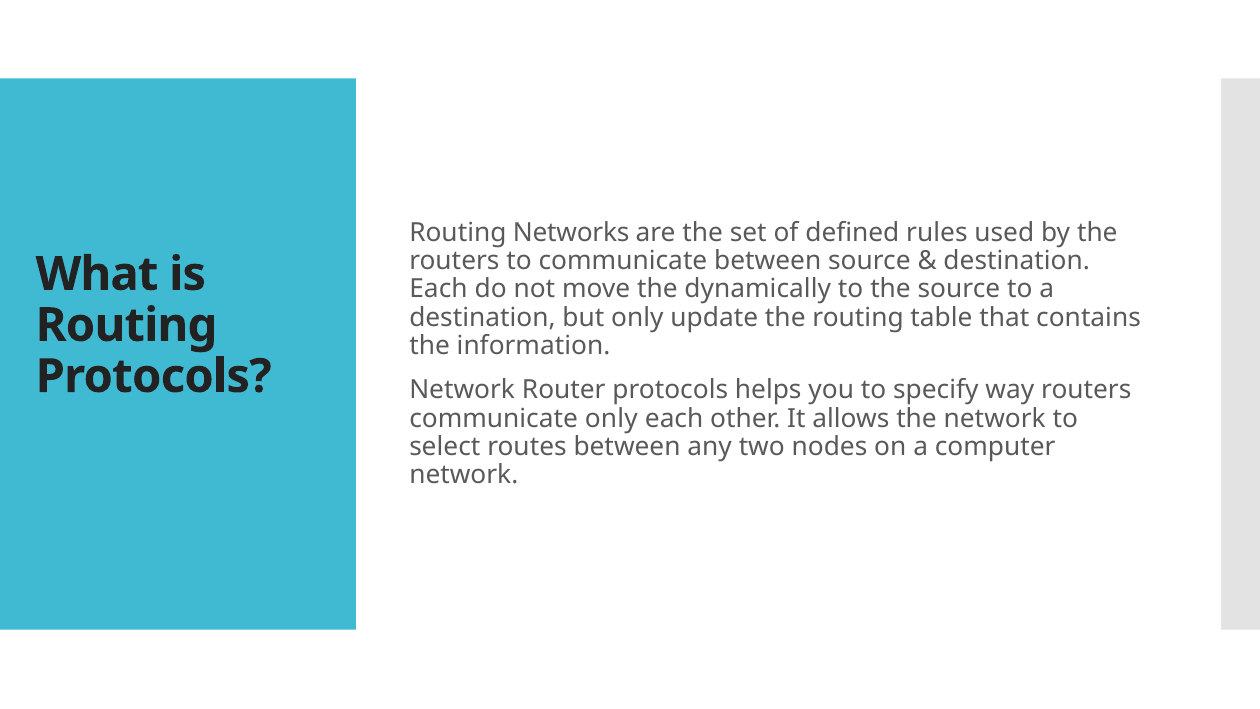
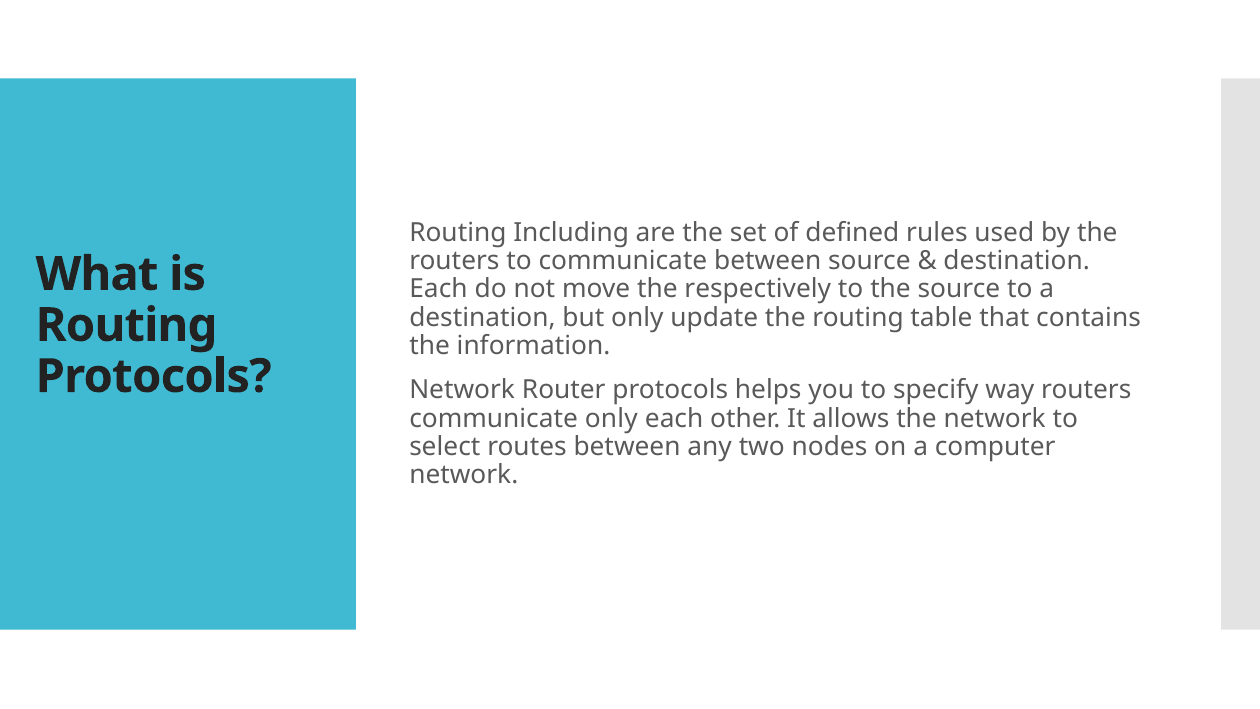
Networks: Networks -> Including (571, 232)
dynamically: dynamically -> respectively (758, 289)
